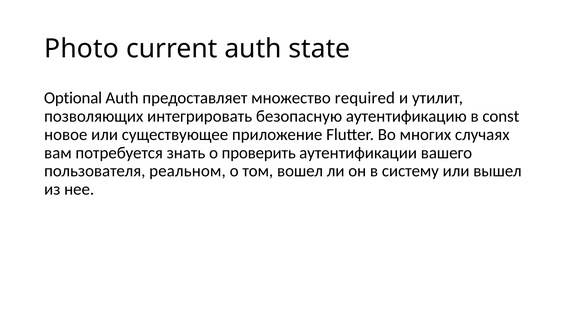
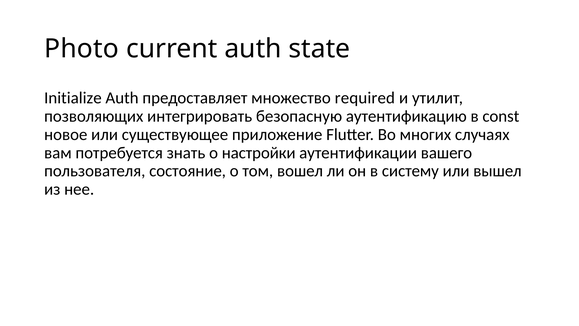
Optional: Optional -> Initialize (73, 98)
проверить: проверить -> настройки (259, 153)
реальном: реальном -> состояние (188, 171)
